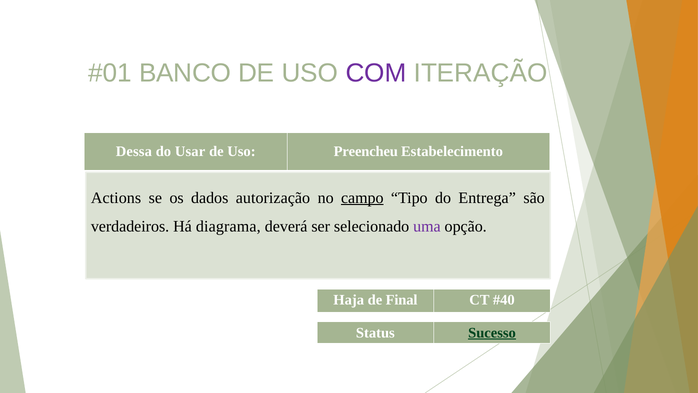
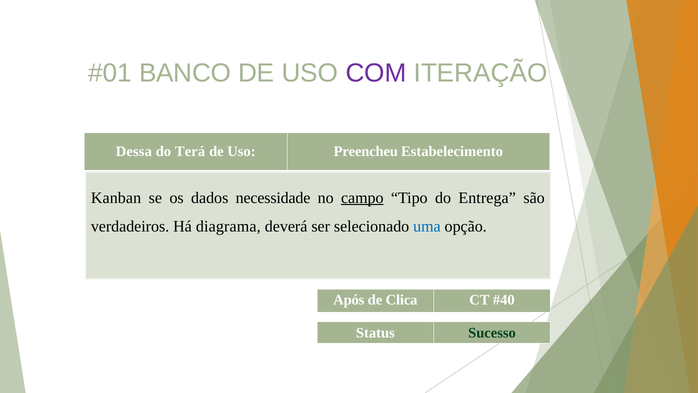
Usar: Usar -> Terá (190, 152)
Actions: Actions -> Kanban (116, 198)
autorização: autorização -> necessidade (273, 198)
uma colour: purple -> blue (427, 226)
Haja: Haja -> Após (349, 299)
Final: Final -> Clica (402, 299)
Sucesso underline: present -> none (492, 332)
